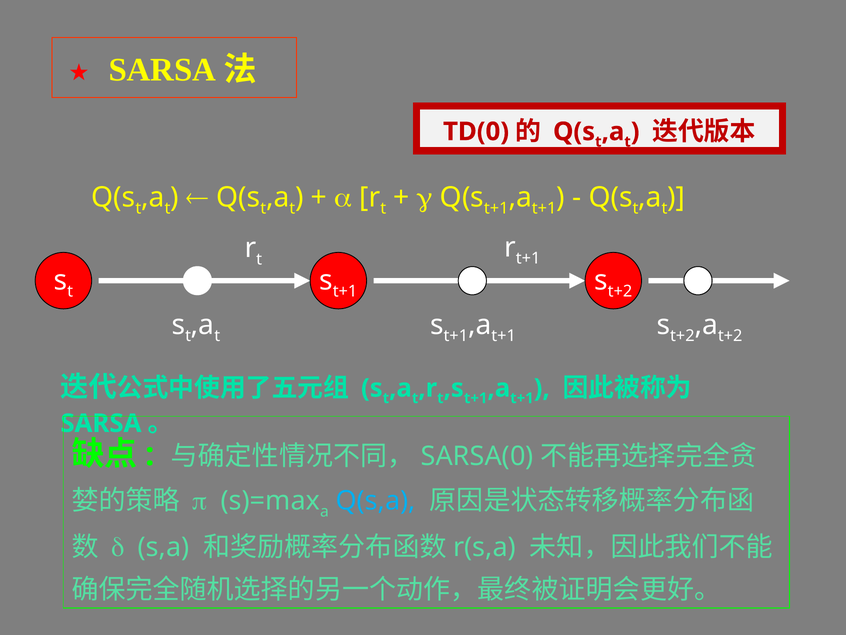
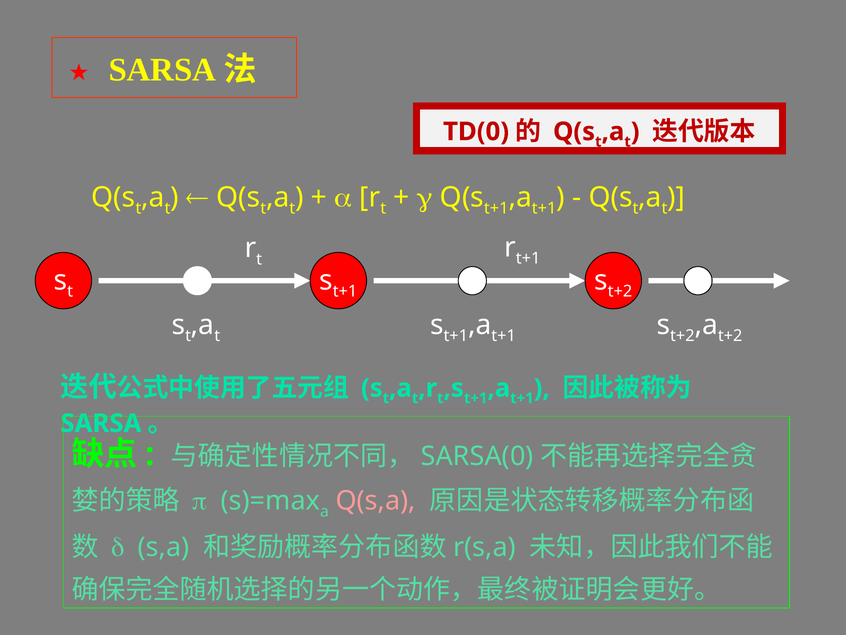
Q(s,a colour: light blue -> pink (376, 501)
